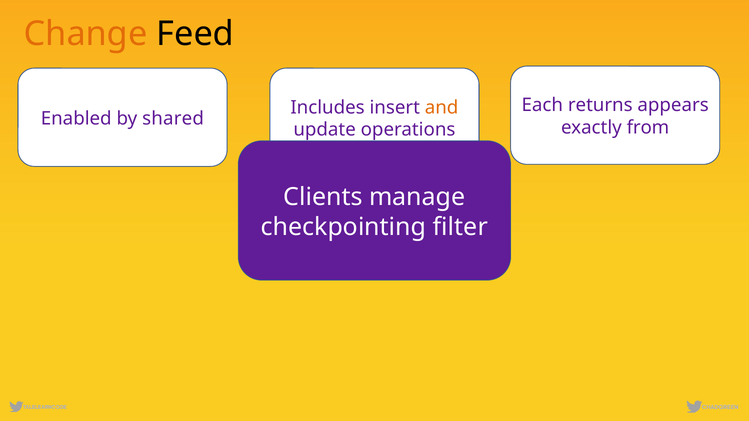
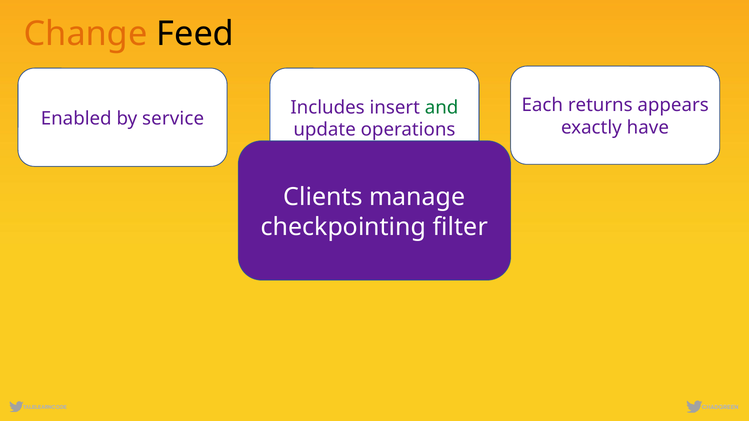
and colour: orange -> green (442, 107)
shared: shared -> service (173, 119)
from: from -> have (648, 128)
